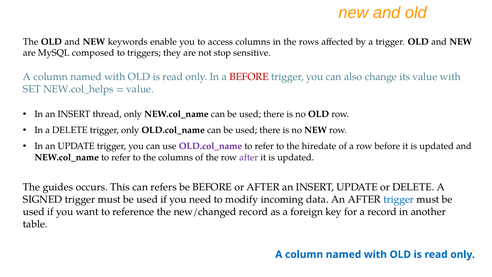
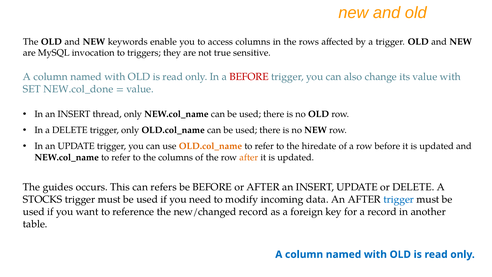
composed: composed -> invocation (93, 53)
stop: stop -> true (222, 53)
NEW.col_helps: NEW.col_helps -> NEW.col_done (78, 89)
OLD.col_name colour: purple -> orange (210, 146)
after colour: purple -> orange (249, 157)
SIGNED: SIGNED -> STOCKS (43, 199)
